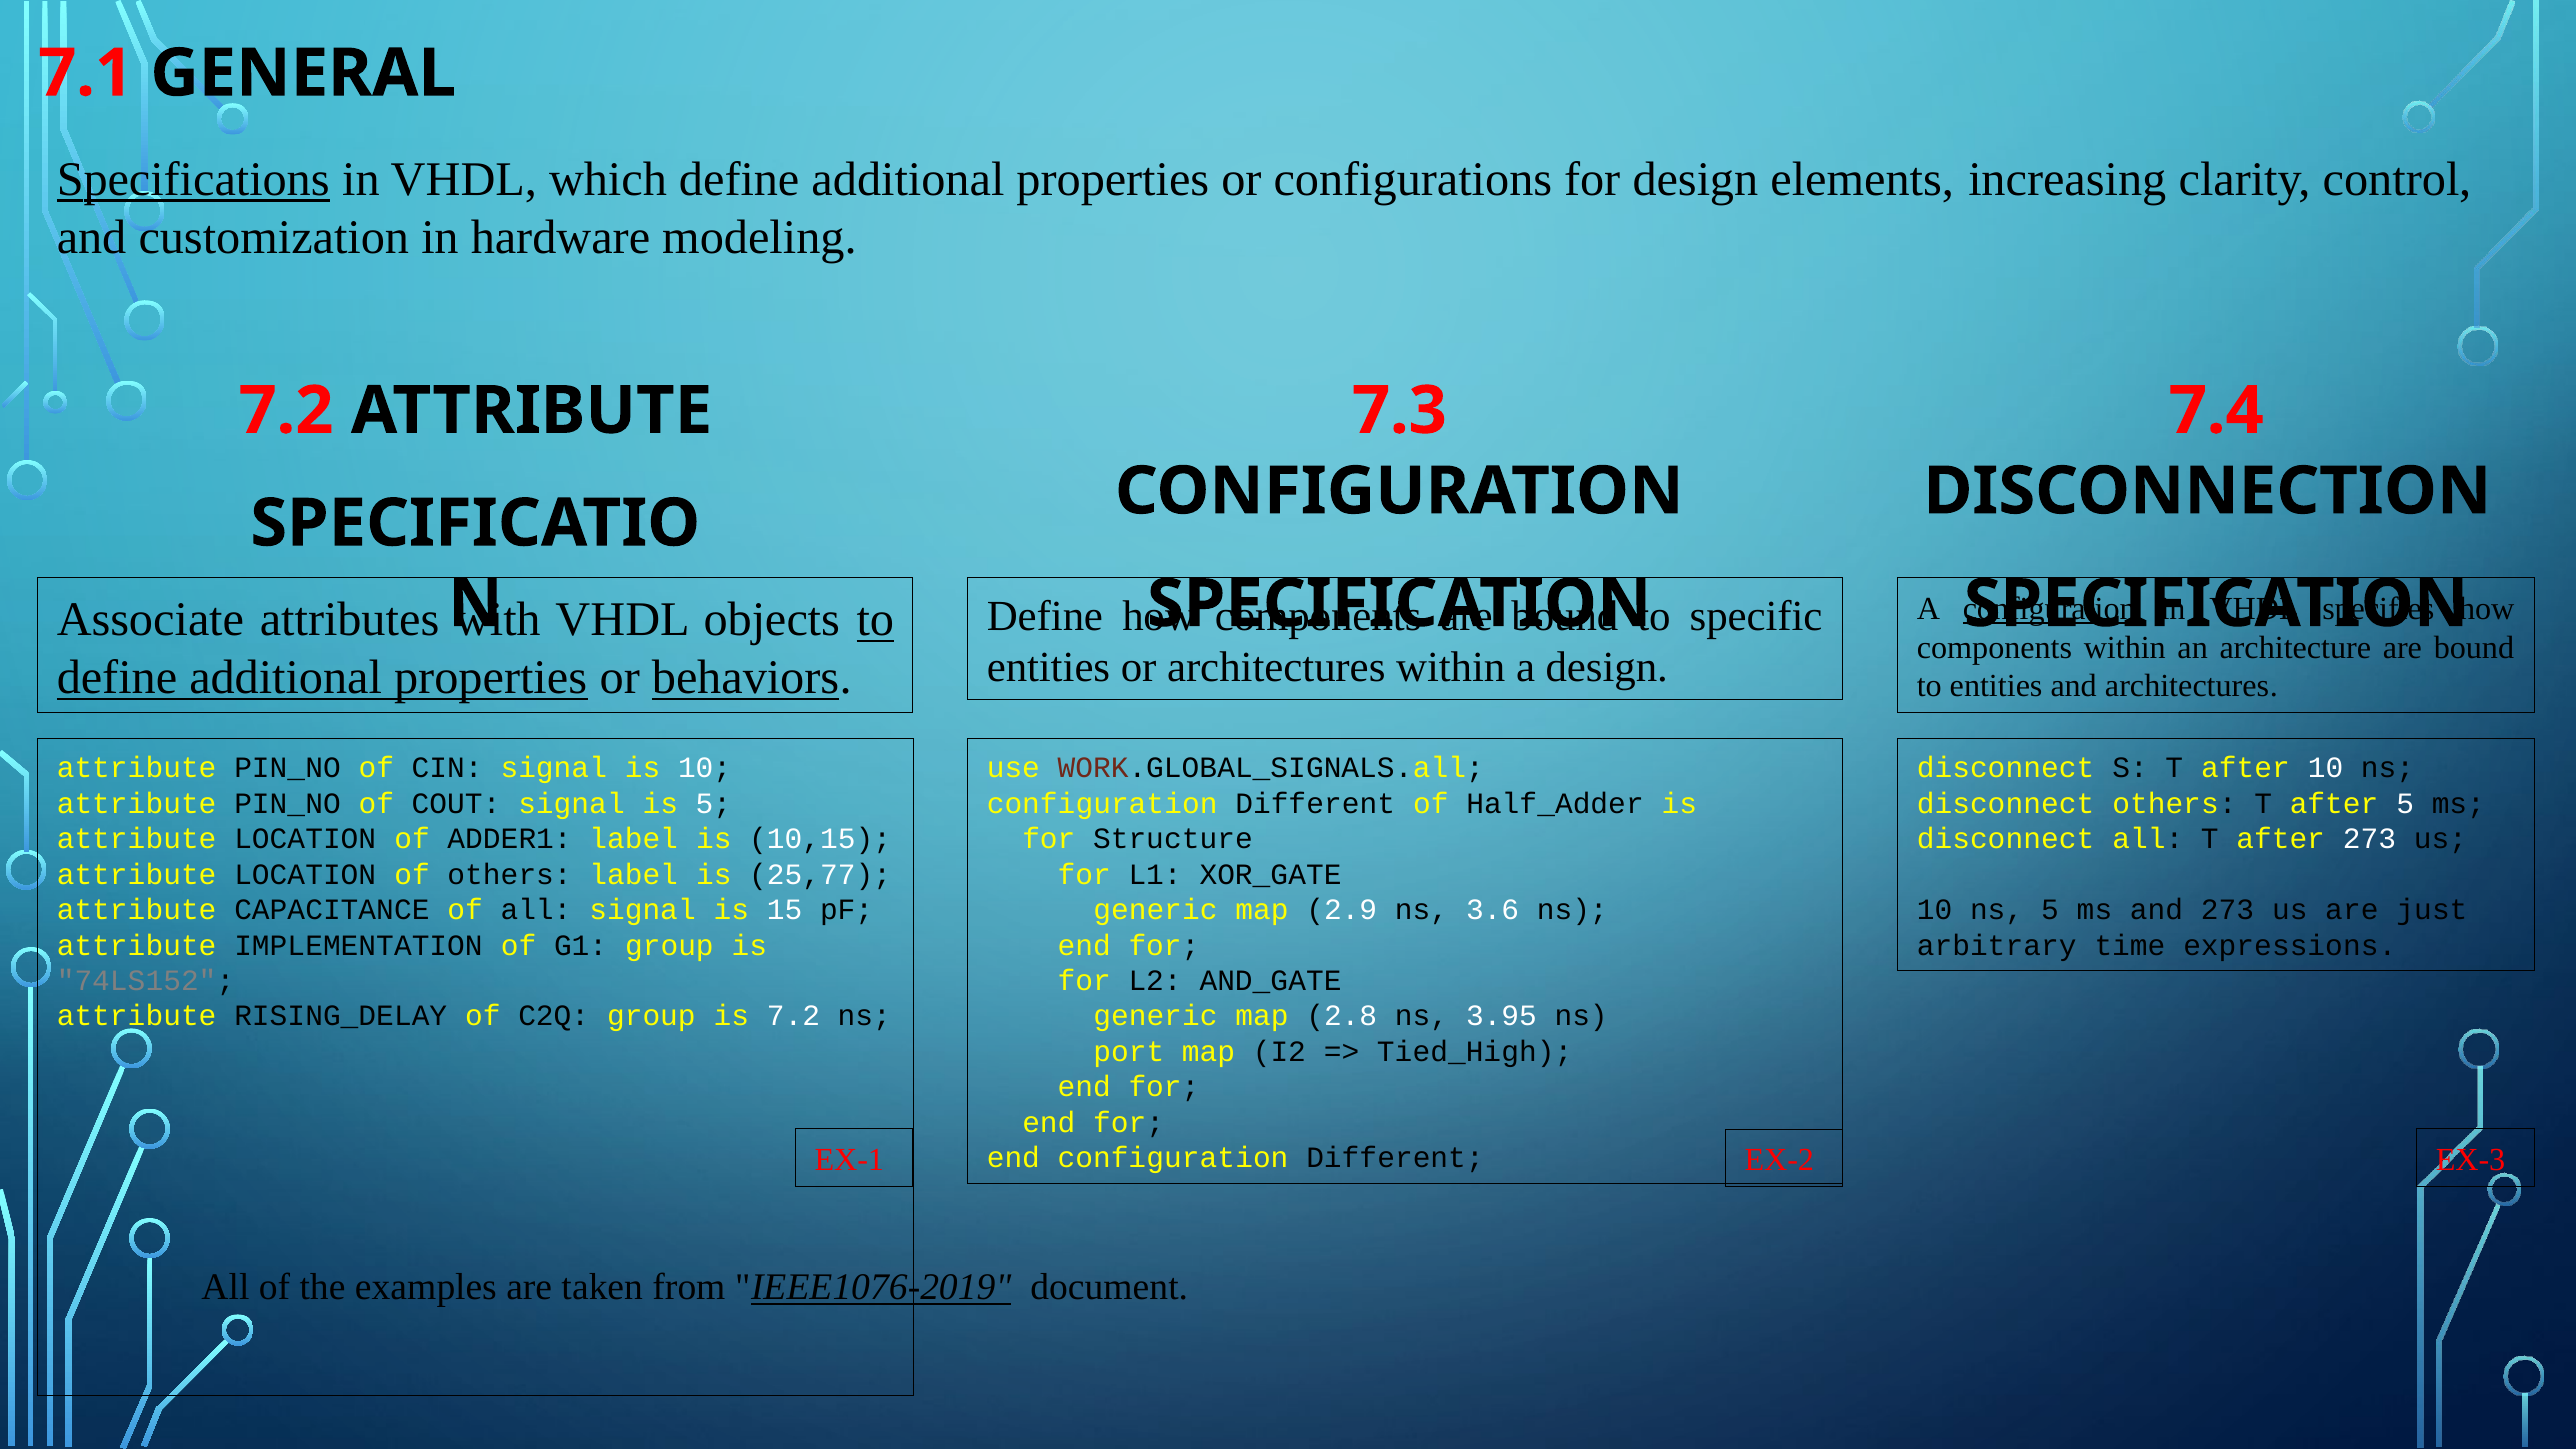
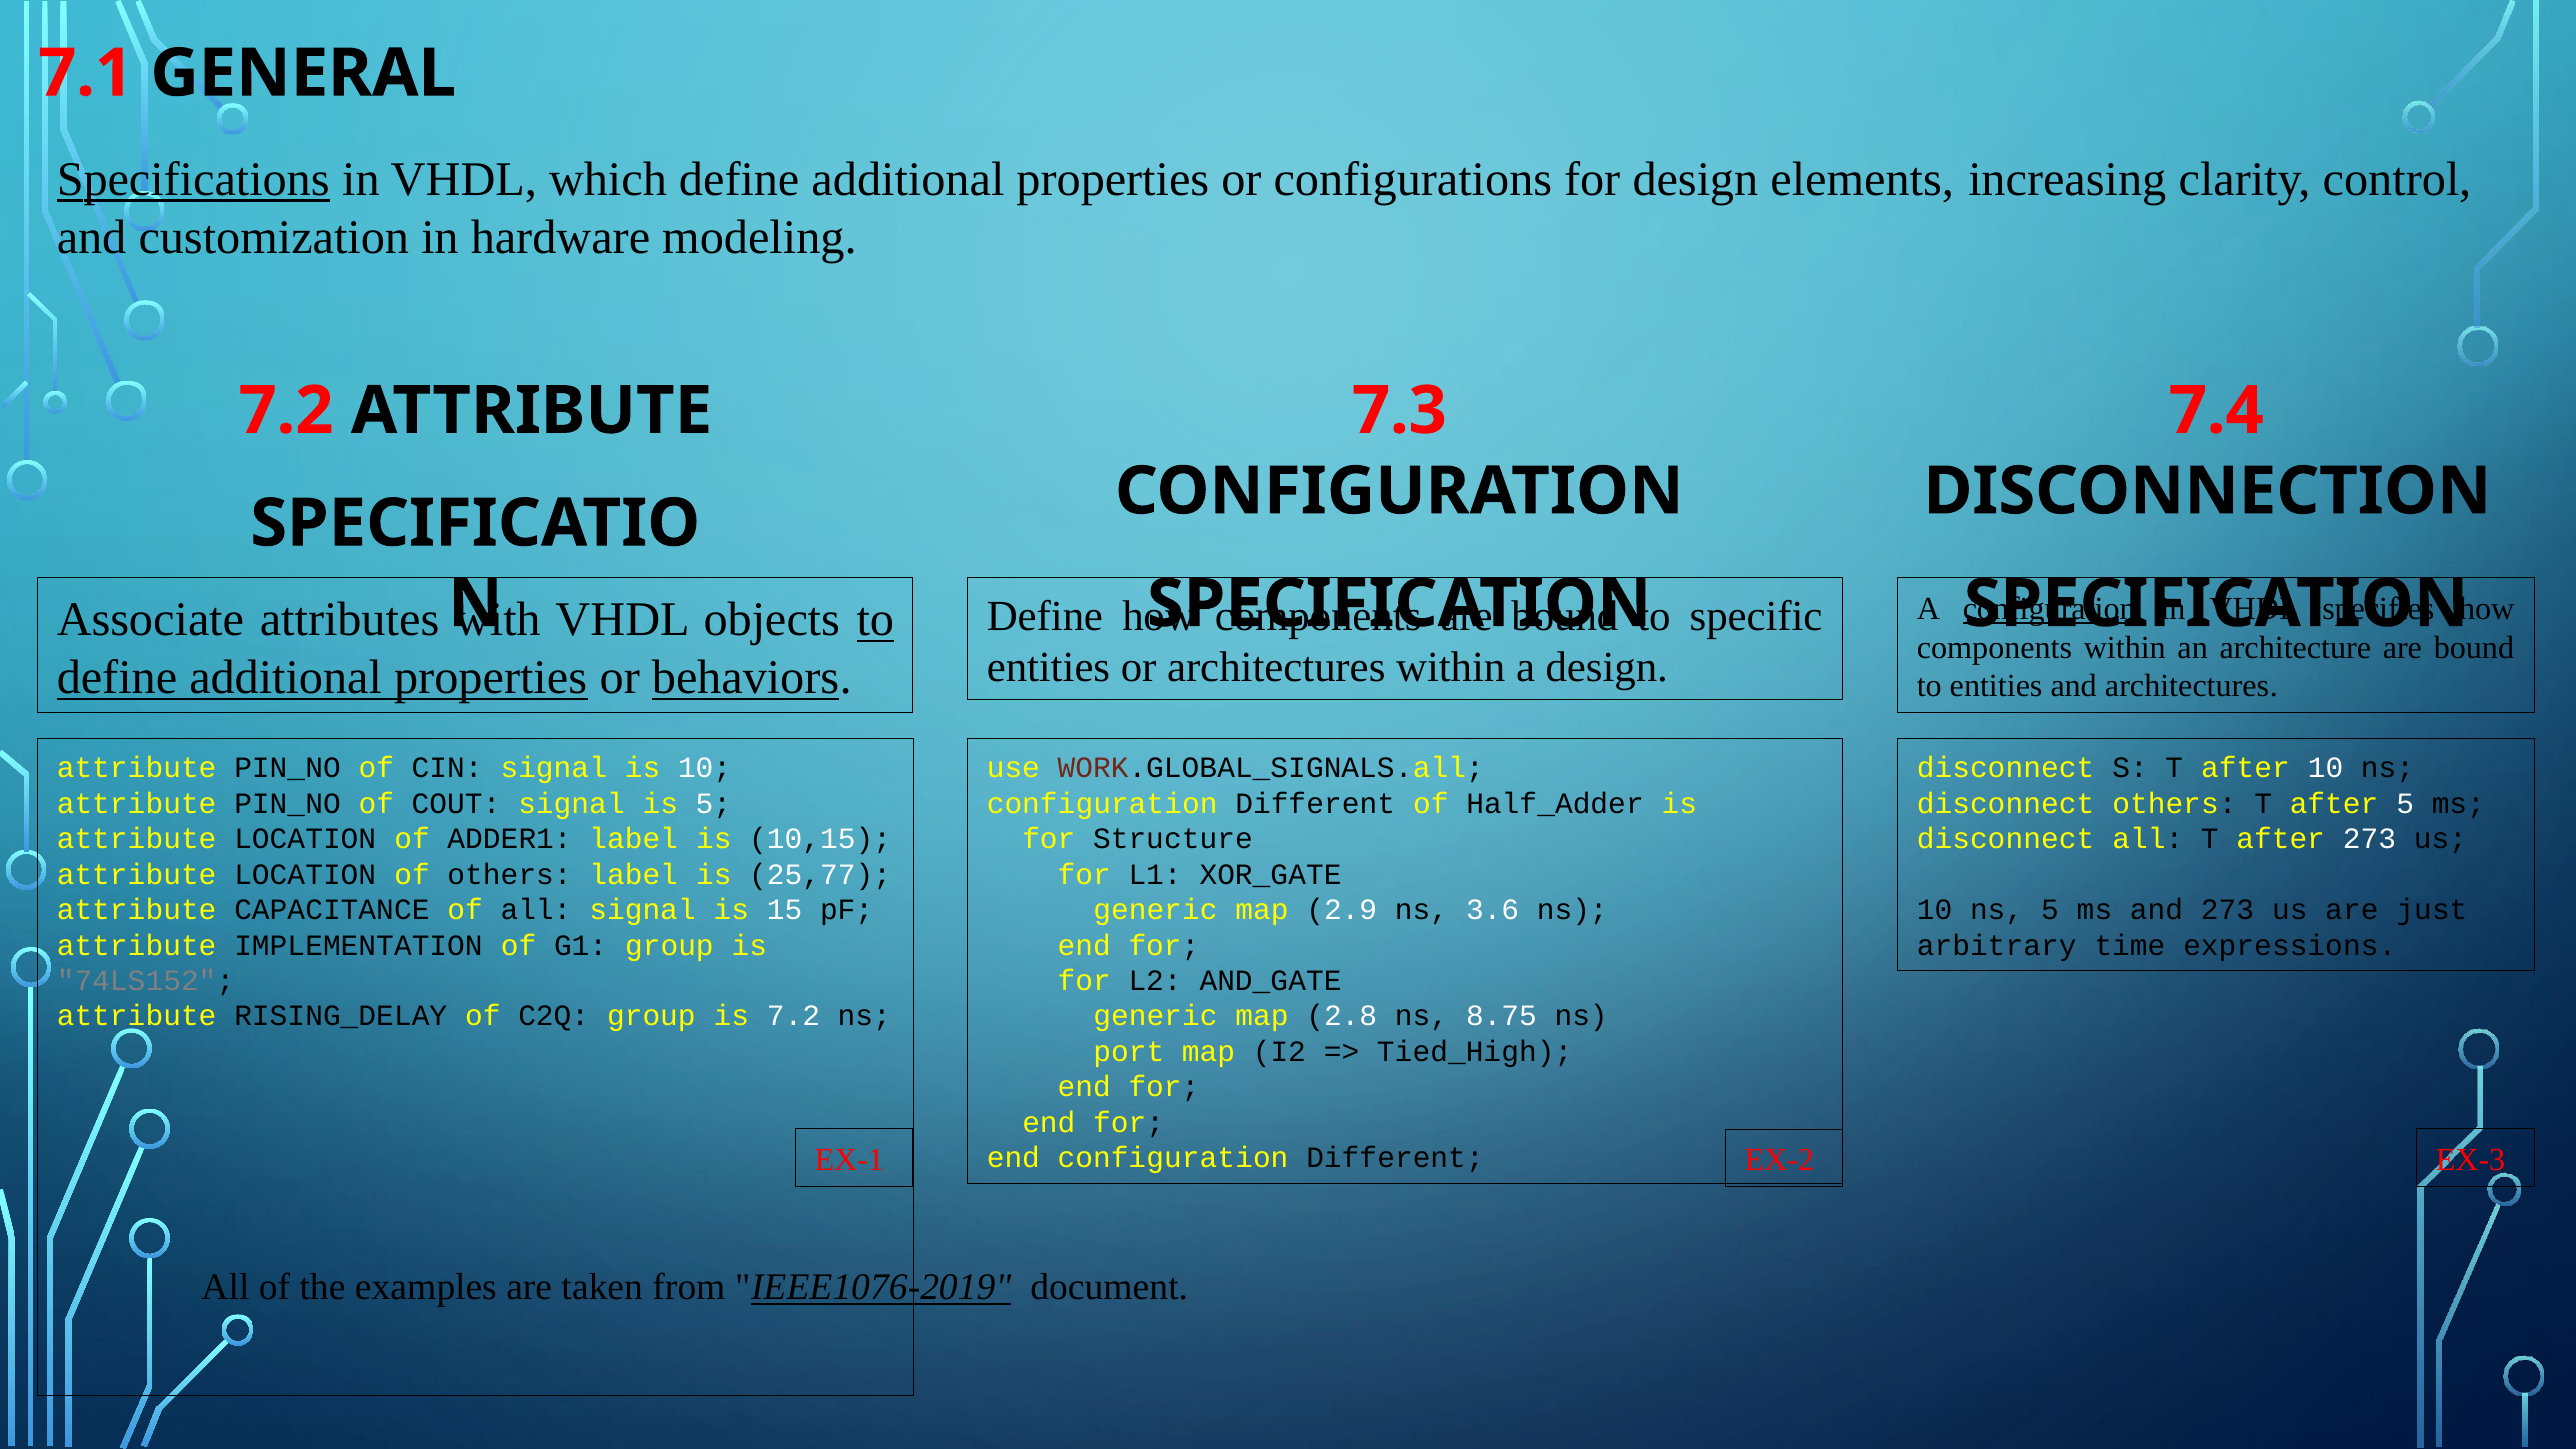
3.95: 3.95 -> 8.75 (1501, 1016)
